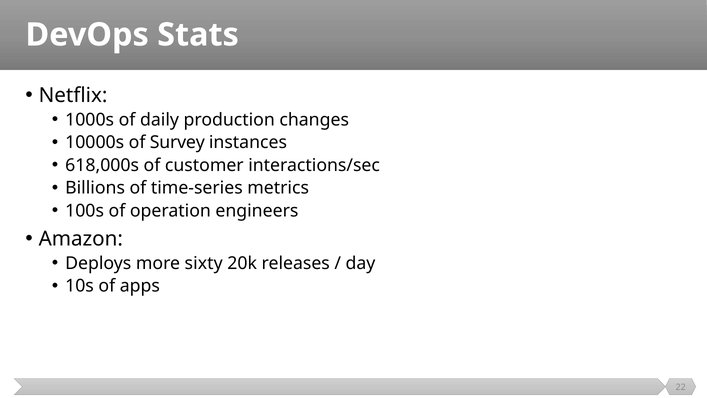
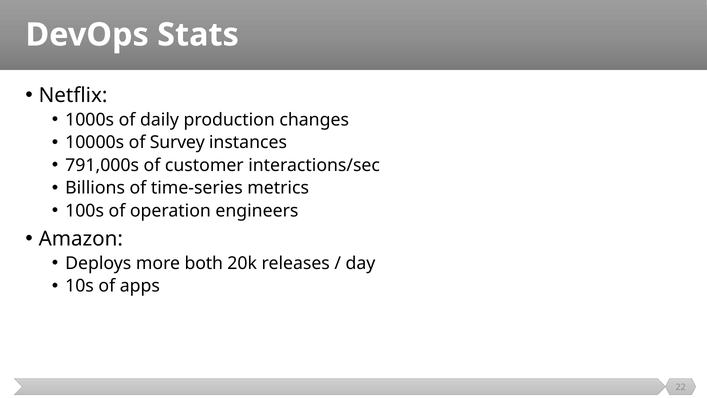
618,000s: 618,000s -> 791,000s (102, 165)
sixty: sixty -> both (204, 263)
